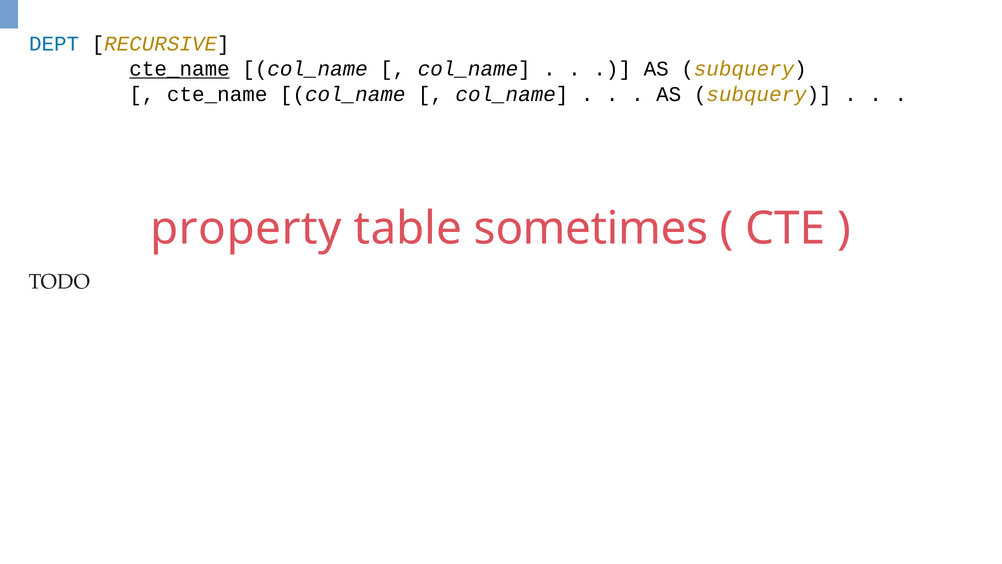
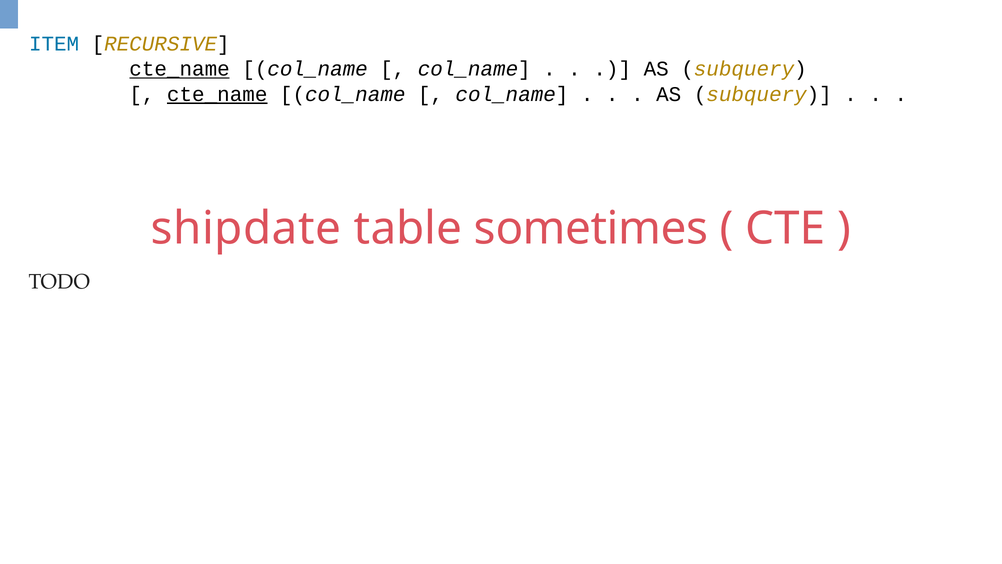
DEPT: DEPT -> ITEM (54, 44)
cte_name underline: none -> present (217, 94)
property: property -> shipdate (246, 229)
